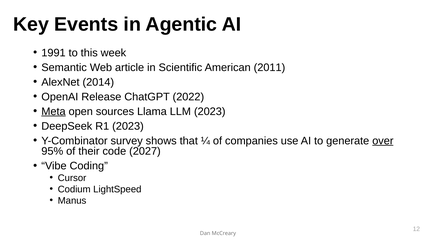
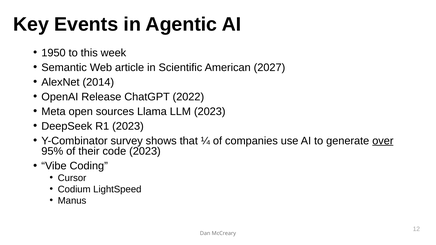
1991: 1991 -> 1950 (54, 53)
2011: 2011 -> 2027 (269, 68)
Meta underline: present -> none (54, 112)
code 2027: 2027 -> 2023 (145, 152)
